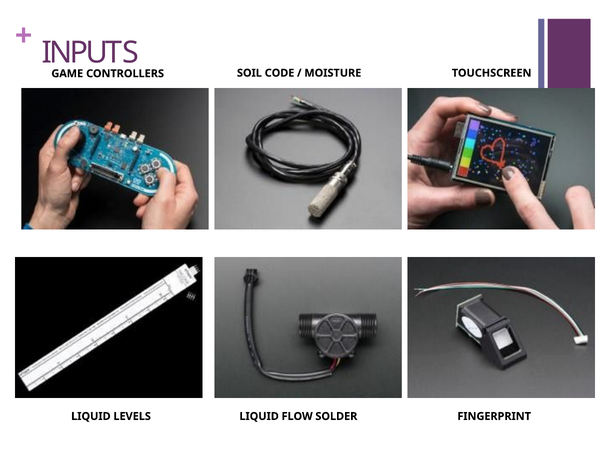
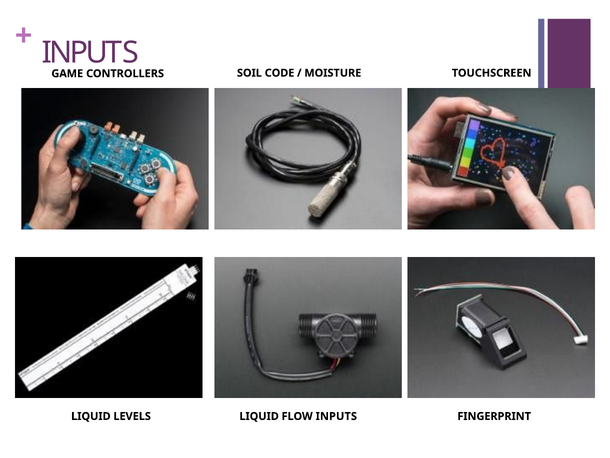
FLOW SOLDER: SOLDER -> INPUTS (336, 416)
